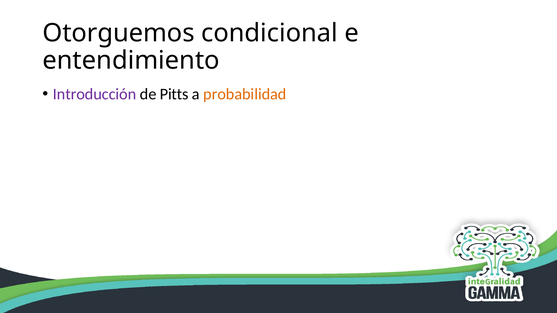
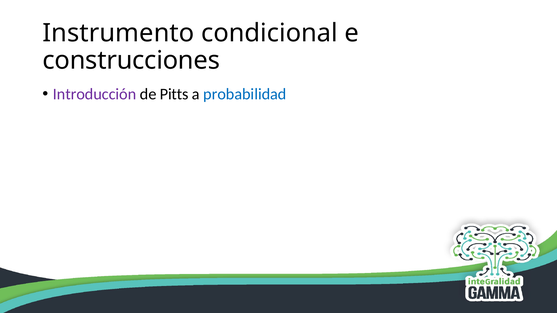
Otorguemos: Otorguemos -> Instrumento (118, 33)
entendimiento: entendimiento -> construcciones (131, 61)
probabilidad colour: orange -> blue (245, 94)
